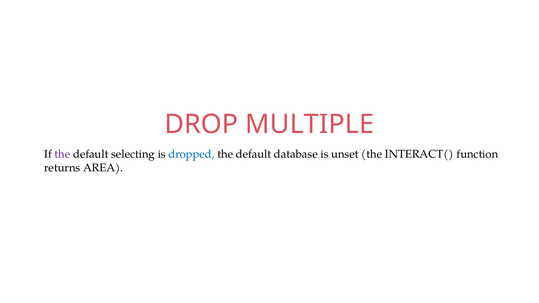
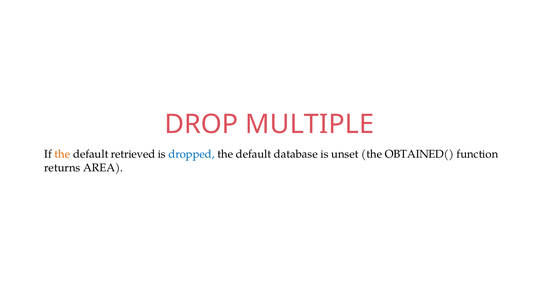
the colour: purple -> orange (62, 154)
selecting: selecting -> retrieved (133, 154)
INTERACT(: INTERACT( -> OBTAINED( (419, 154)
